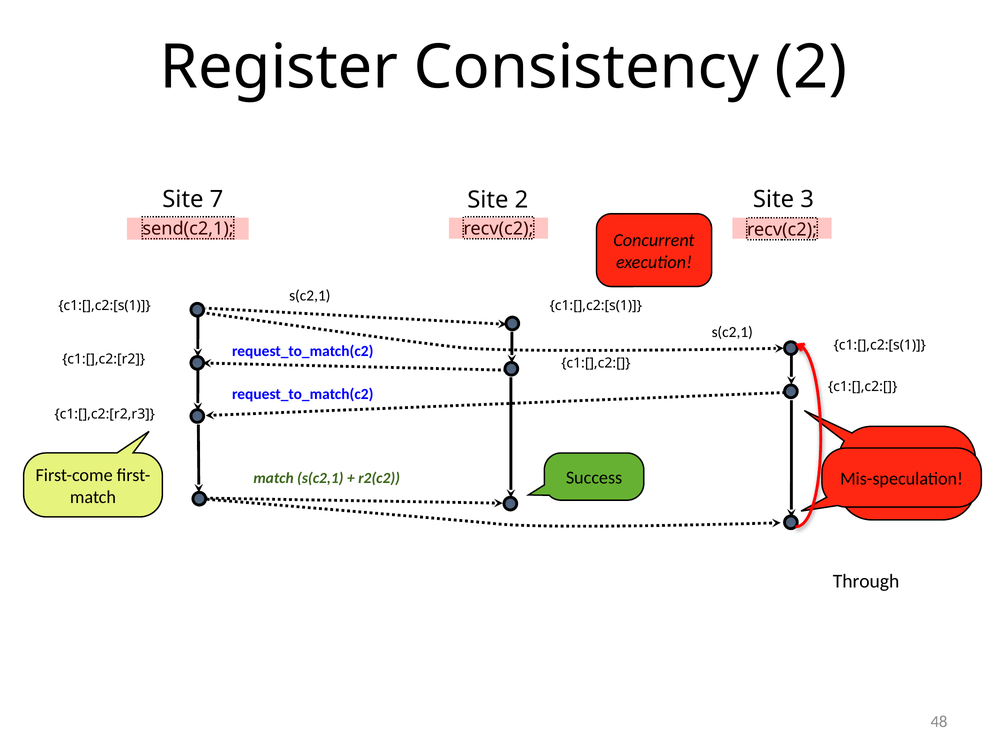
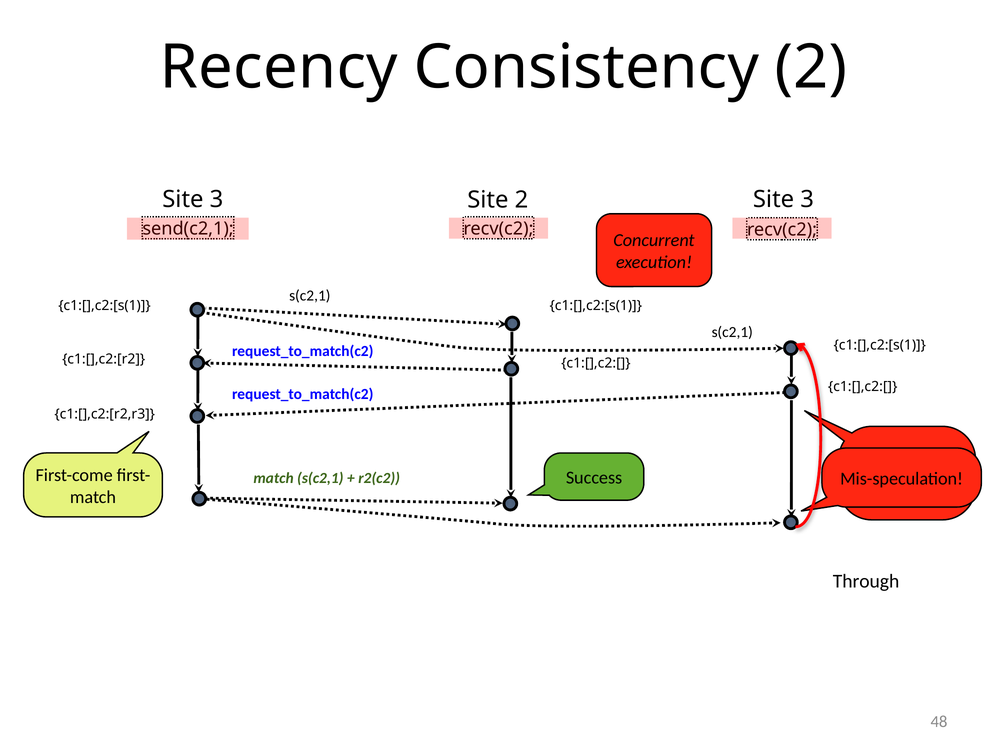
Register: Register -> Recency (279, 67)
7: 7 -> 3 (217, 199)
